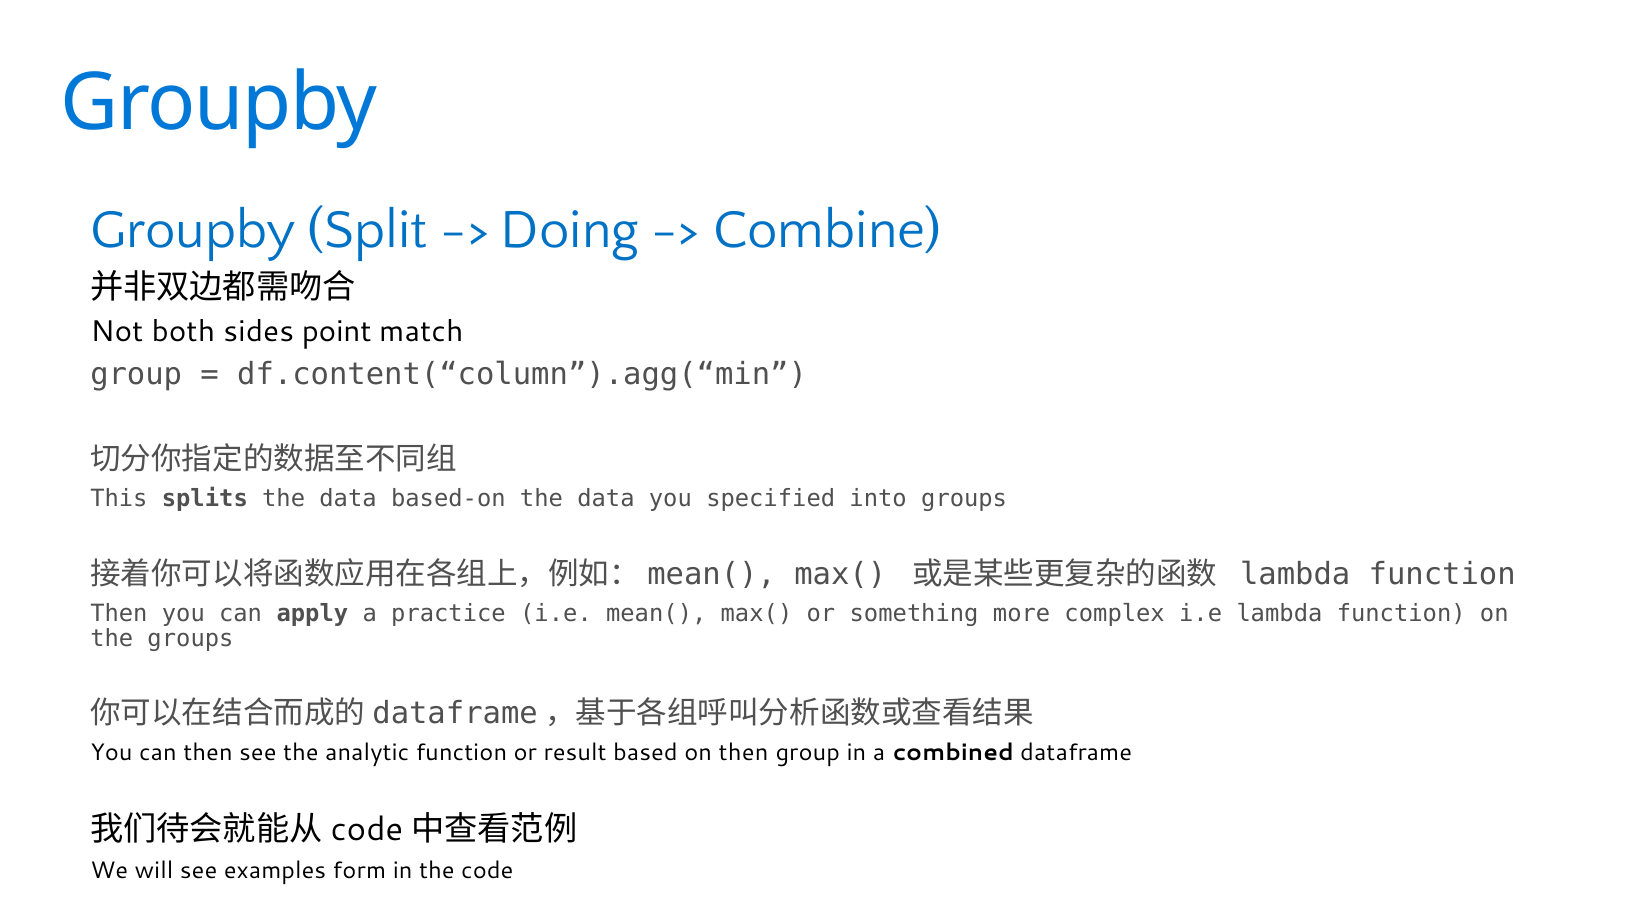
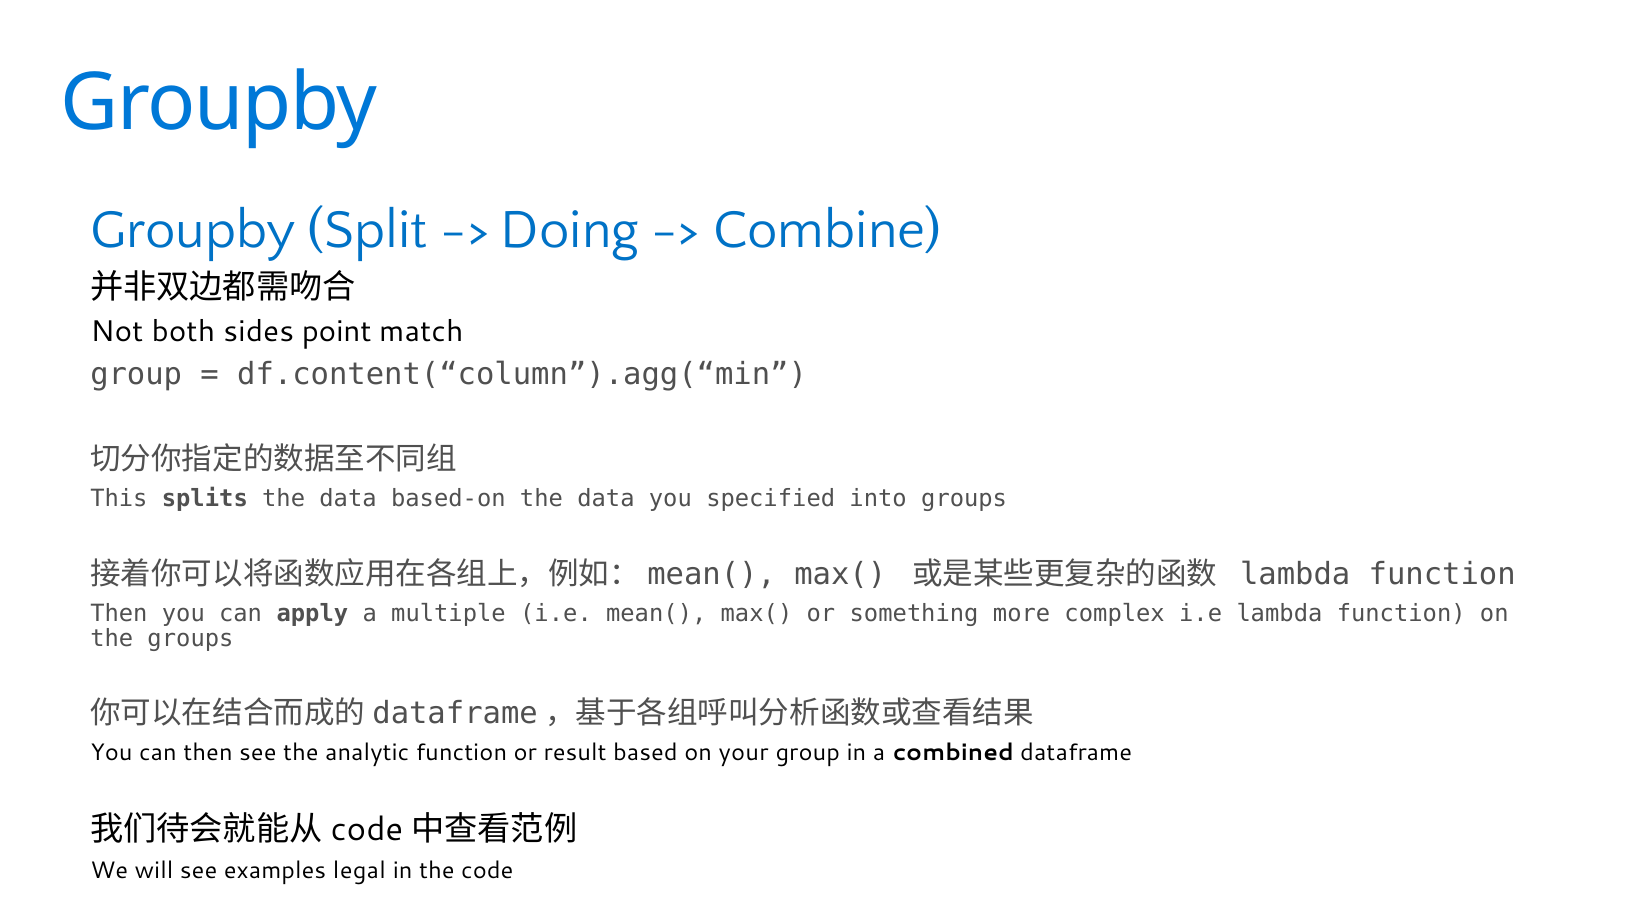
practice: practice -> multiple (448, 614)
on then: then -> your (744, 753)
form: form -> legal (359, 870)
